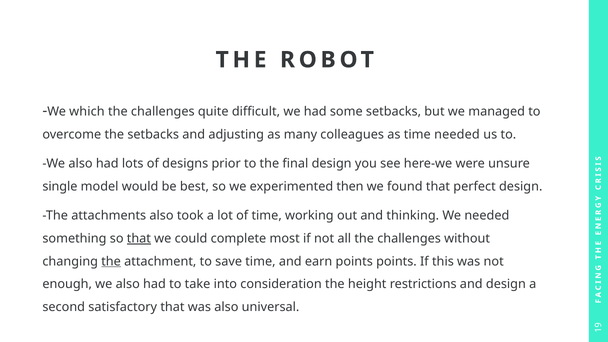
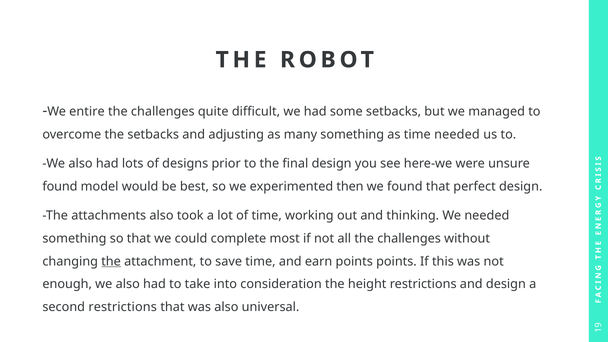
which: which -> entire (87, 111)
many colleagues: colleagues -> something (352, 135)
single: single -> found (60, 187)
that underline: present -> none (139, 239)
second satisfactory: satisfactory -> restrictions (123, 307)
